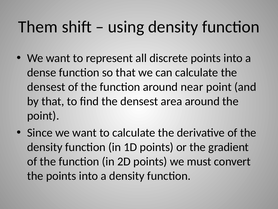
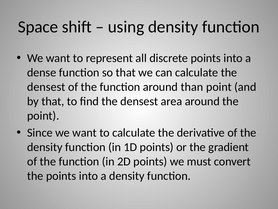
Them: Them -> Space (38, 27)
near: near -> than (192, 87)
